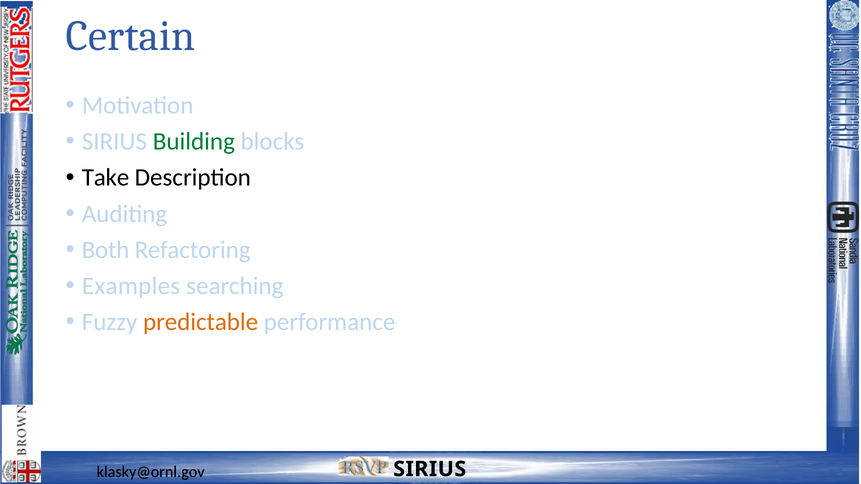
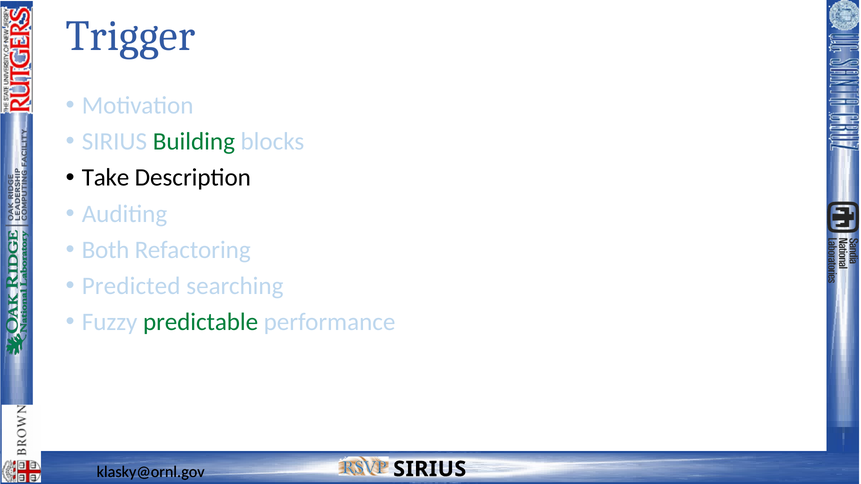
Certain: Certain -> Trigger (130, 36)
Examples: Examples -> Predicted (131, 286)
predictable colour: orange -> green (201, 322)
